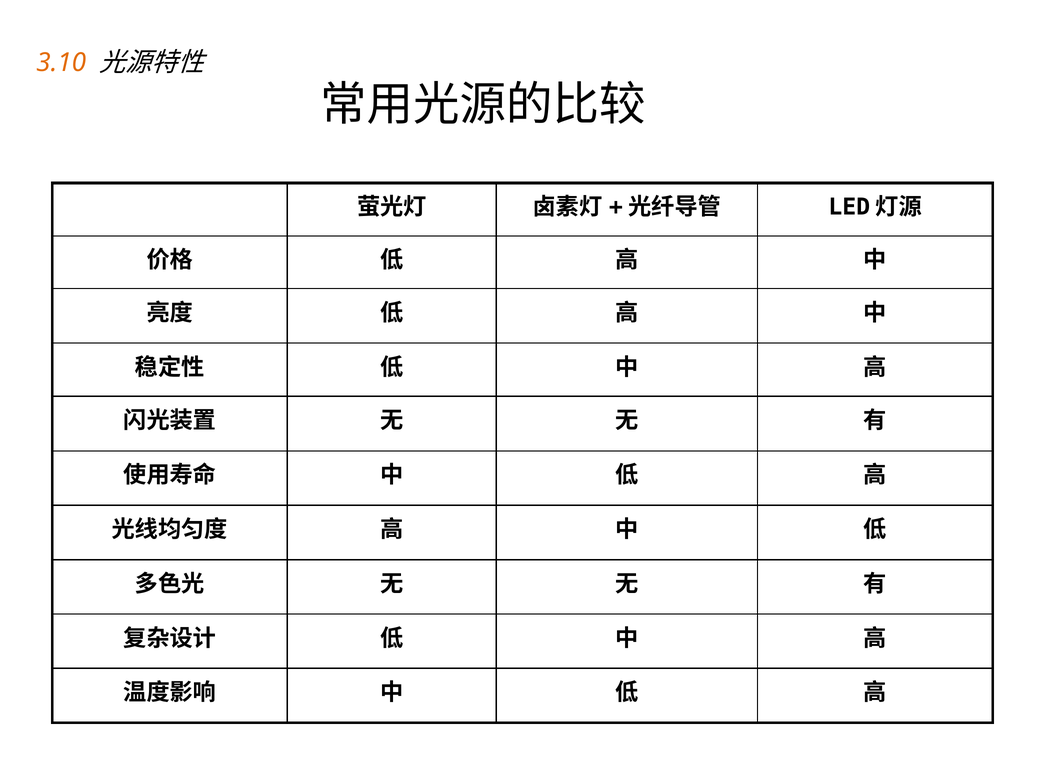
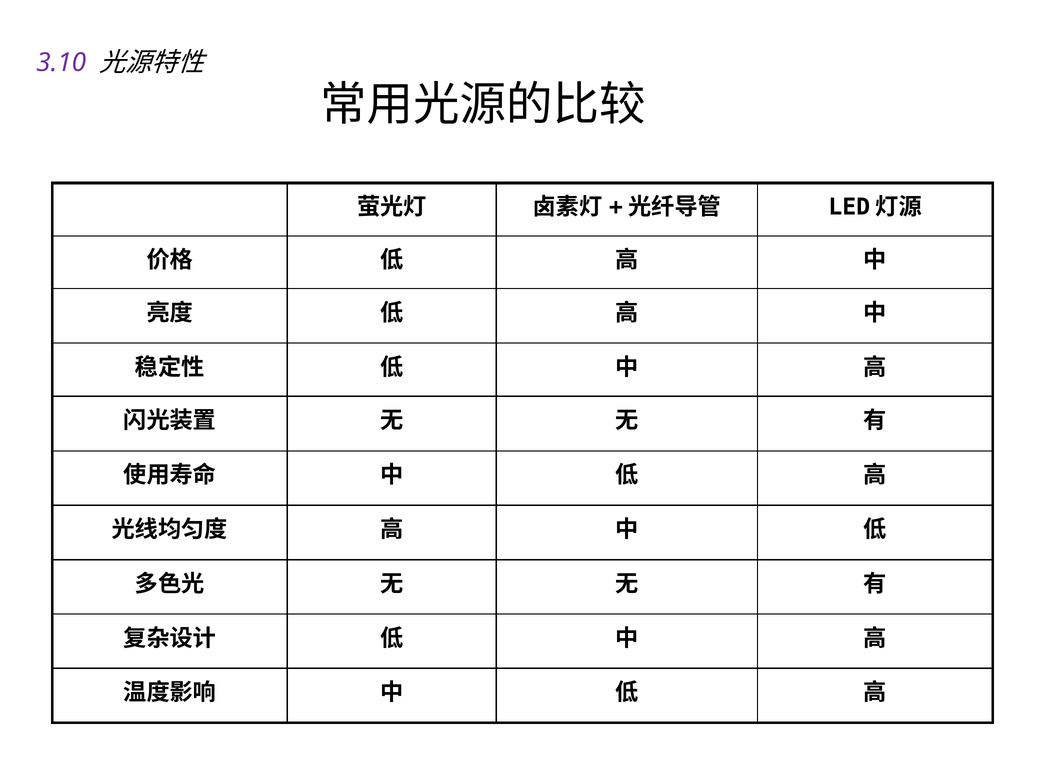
3.10 colour: orange -> purple (61, 63)
